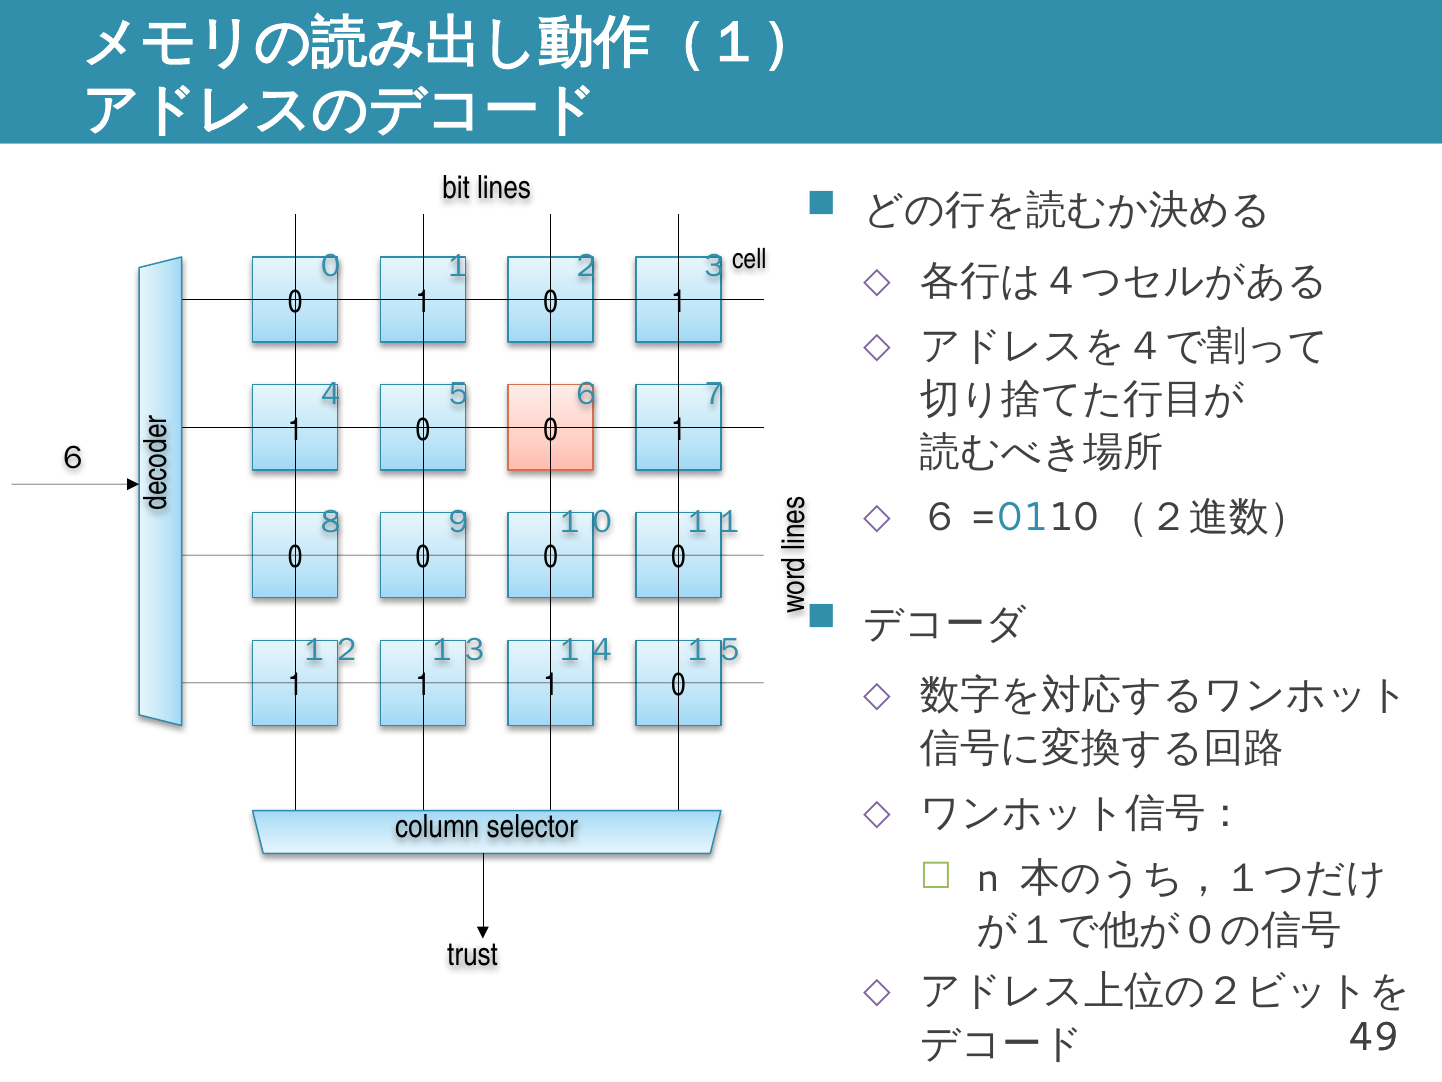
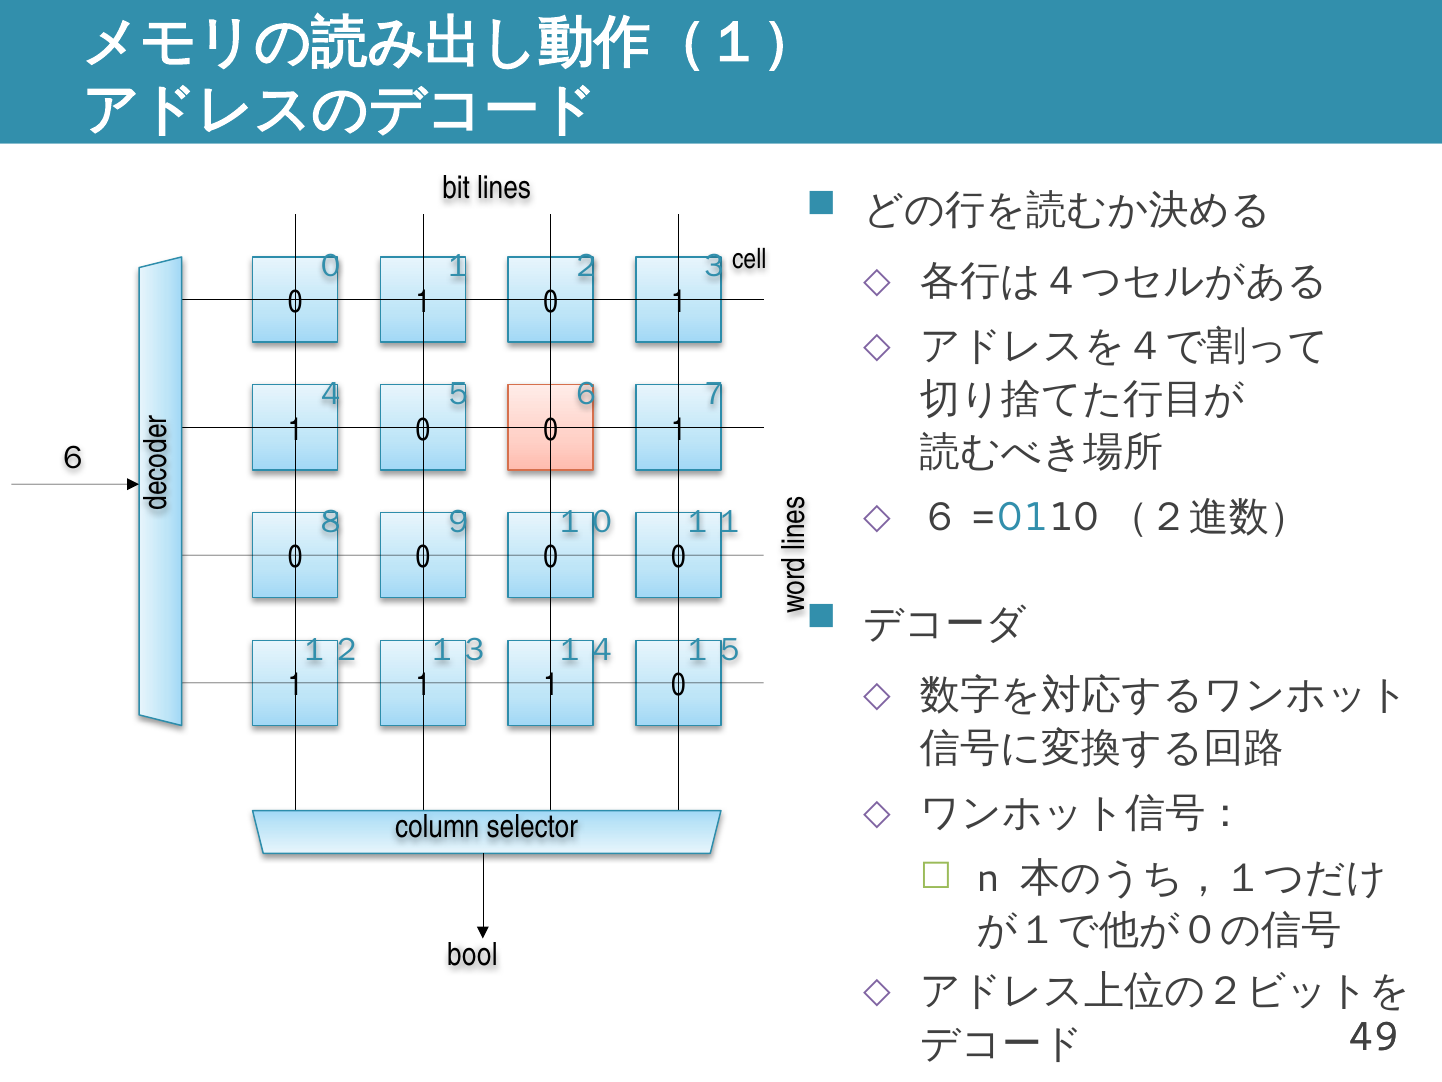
trust: trust -> bool (472, 954)
